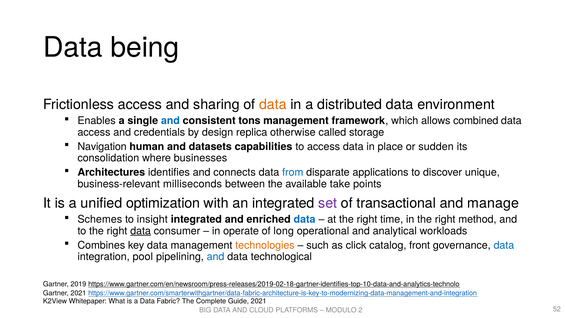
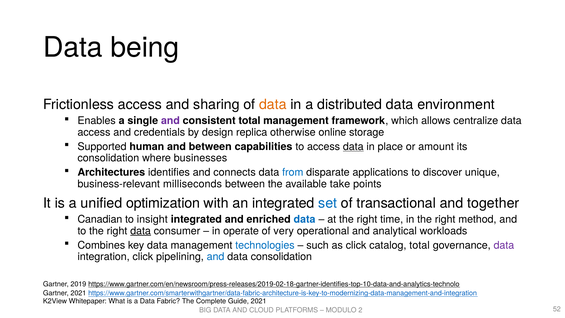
and colour: blue -> purple (170, 121)
consistent tons: tons -> total (249, 121)
combined: combined -> centralize (476, 121)
called: called -> online (332, 132)
Navigation: Navigation -> Supported (102, 147)
and datasets: datasets -> between (210, 147)
data underline: none -> present (353, 147)
sudden: sudden -> amount (436, 147)
set colour: purple -> blue (328, 203)
manage: manage -> together (493, 203)
Schemes: Schemes -> Canadian (100, 219)
long: long -> very (284, 231)
technologies colour: orange -> blue (265, 245)
catalog front: front -> total (420, 245)
data colour: blue -> purple (504, 245)
integration pool: pool -> click (143, 257)
data technological: technological -> consolidation (281, 257)
